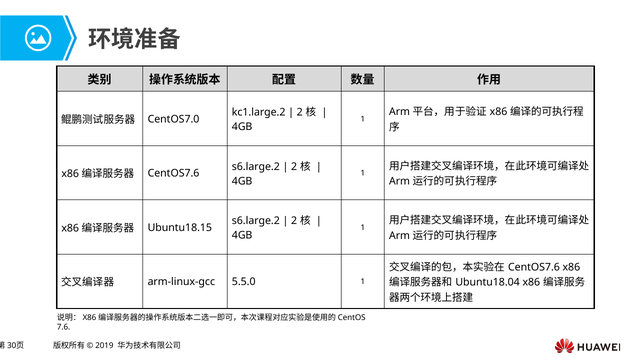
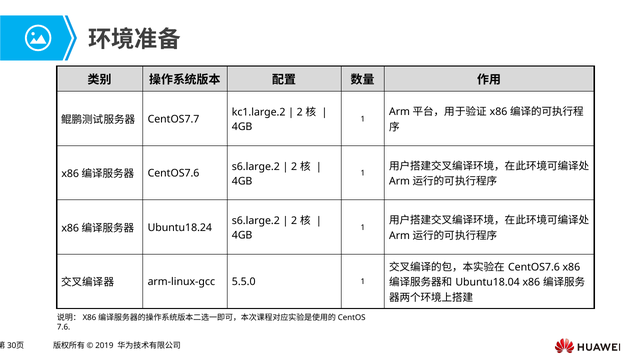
CentOS7.0: CentOS7.0 -> CentOS7.7 (174, 119)
Ubuntu18.15: Ubuntu18.15 -> Ubuntu18.24 (180, 227)
